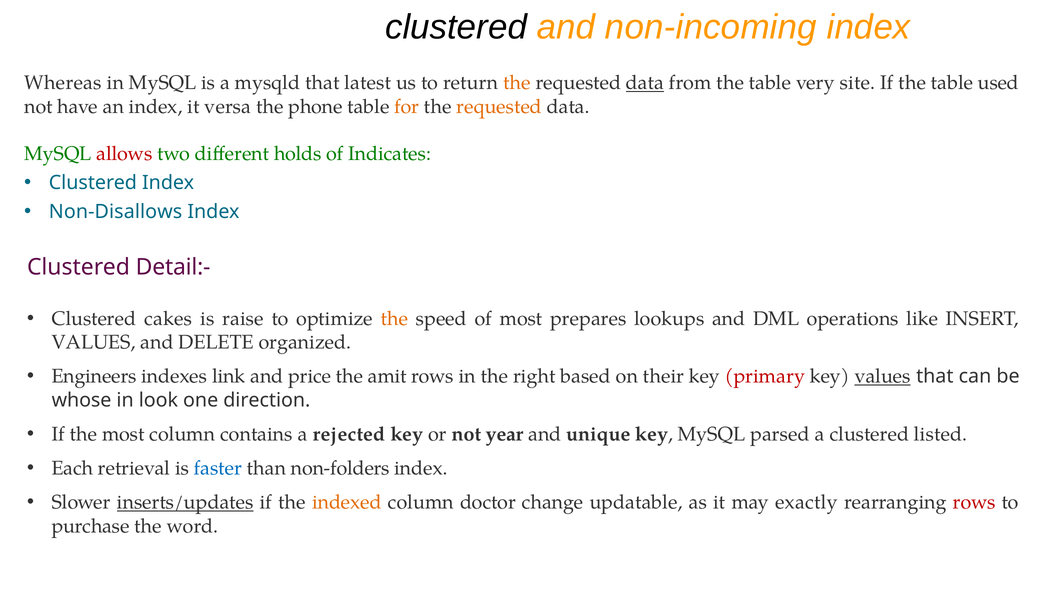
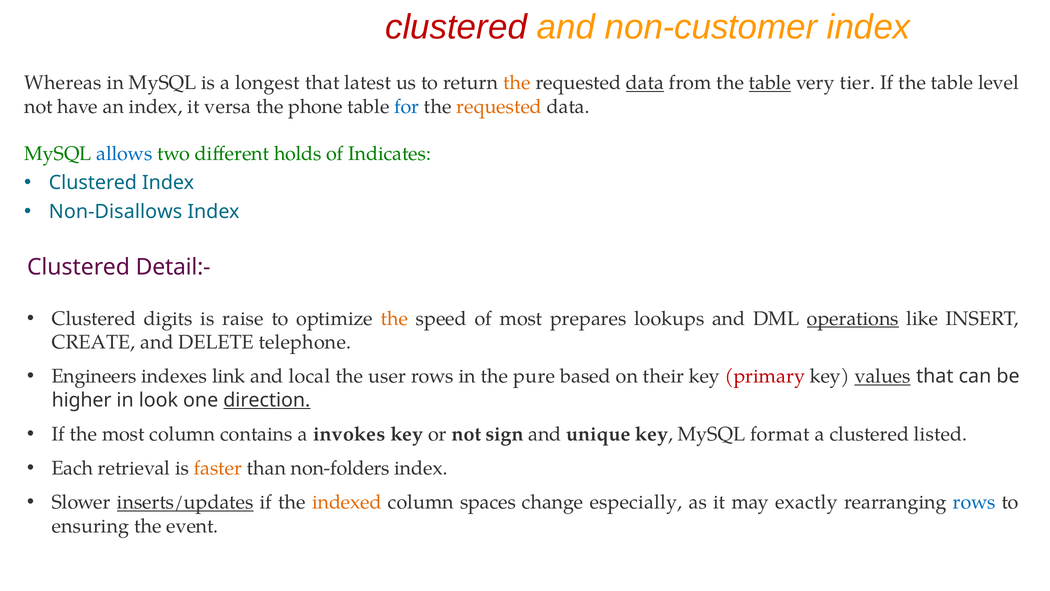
clustered colour: black -> red (456, 27)
non-incoming: non-incoming -> non-customer (711, 27)
mysqld: mysqld -> longest (267, 83)
table underline: none -> present (770, 83)
site: site -> tier (857, 83)
used: used -> level (998, 83)
for colour: orange -> blue (407, 107)
allows colour: red -> blue (124, 154)
cakes: cakes -> digits (168, 318)
operations underline: none -> present (853, 318)
VALUES: VALUES -> CREATE (93, 342)
organized: organized -> telephone (305, 342)
price: price -> local (309, 376)
amit: amit -> user (387, 376)
right: right -> pure (534, 376)
whose: whose -> higher (82, 400)
direction underline: none -> present (267, 400)
rejected: rejected -> invokes (349, 434)
year: year -> sign (505, 434)
parsed: parsed -> format (780, 434)
faster colour: blue -> orange (218, 468)
doctor: doctor -> spaces (488, 502)
updatable: updatable -> especially (636, 502)
rows colour: red -> blue (974, 502)
purchase: purchase -> ensuring (90, 526)
word: word -> event (192, 526)
